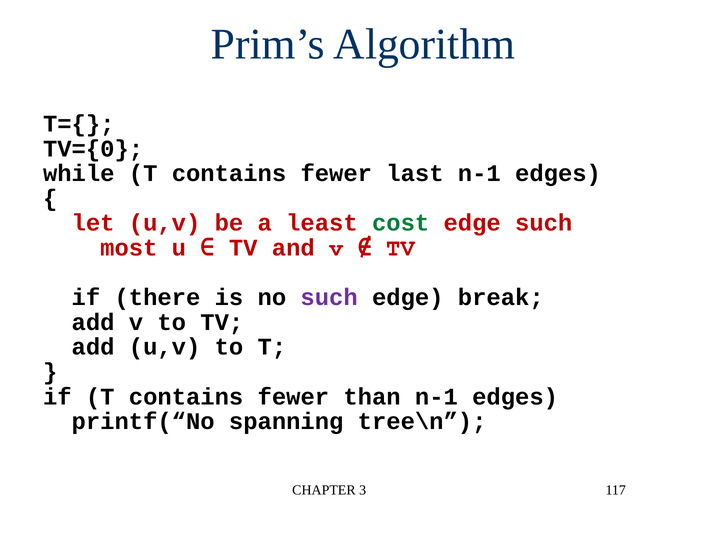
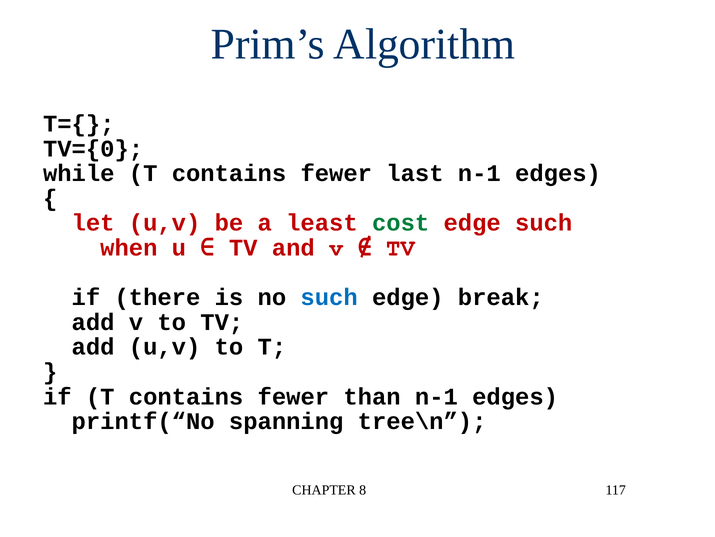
most: most -> when (129, 248)
such colour: purple -> blue (329, 297)
3: 3 -> 8 (363, 490)
